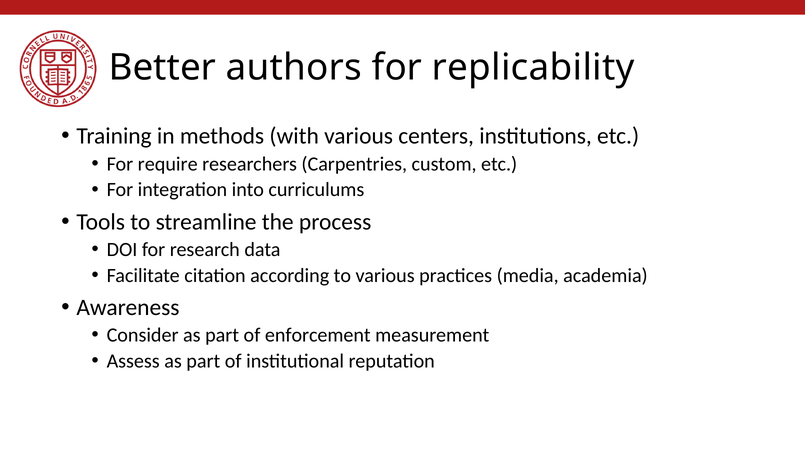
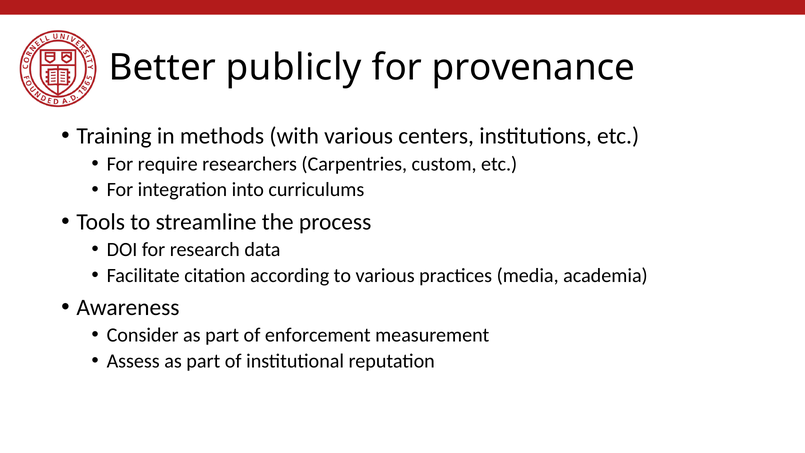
authors: authors -> publicly (294, 68)
replicability: replicability -> provenance (533, 68)
